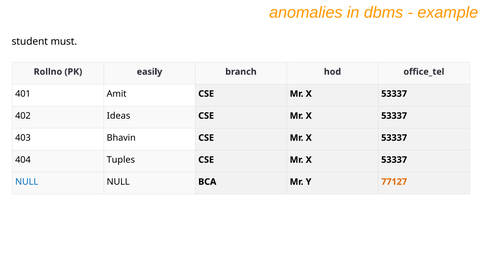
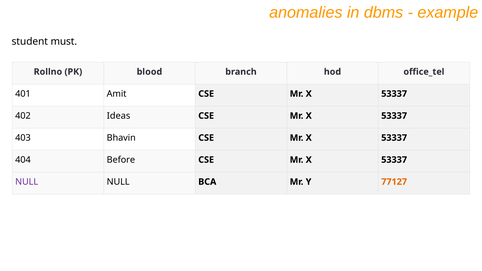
easily: easily -> blood (149, 72)
Tuples: Tuples -> Before (121, 160)
NULL colour: blue -> purple (27, 182)
